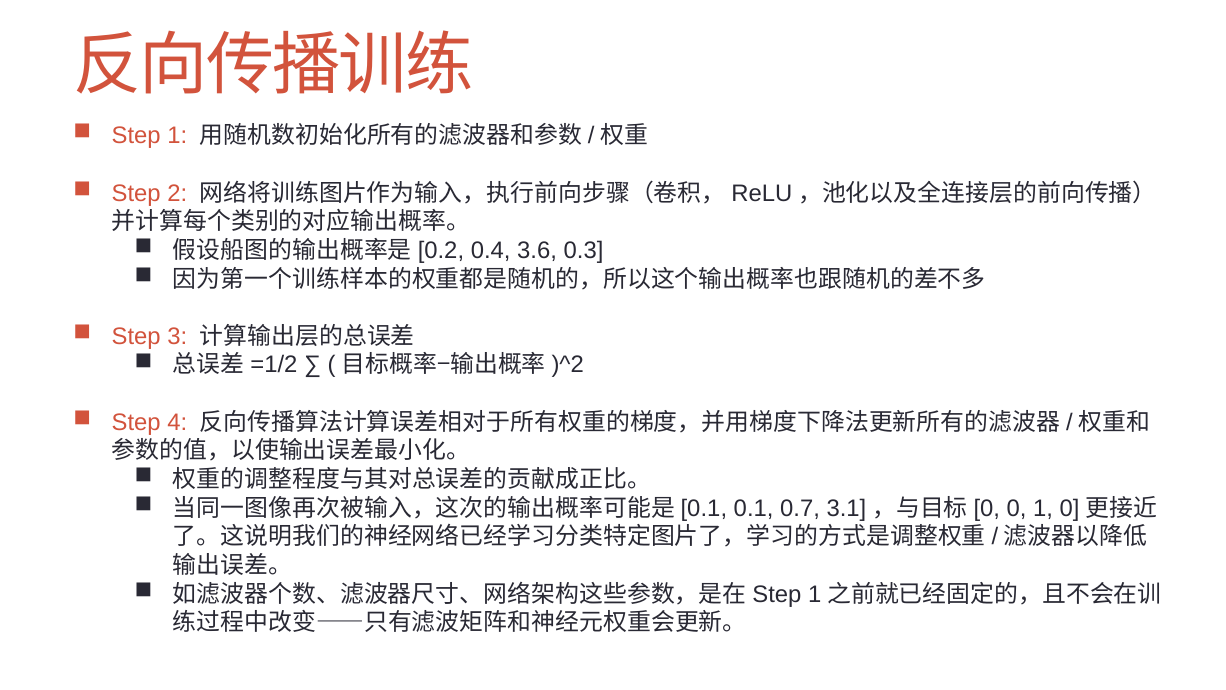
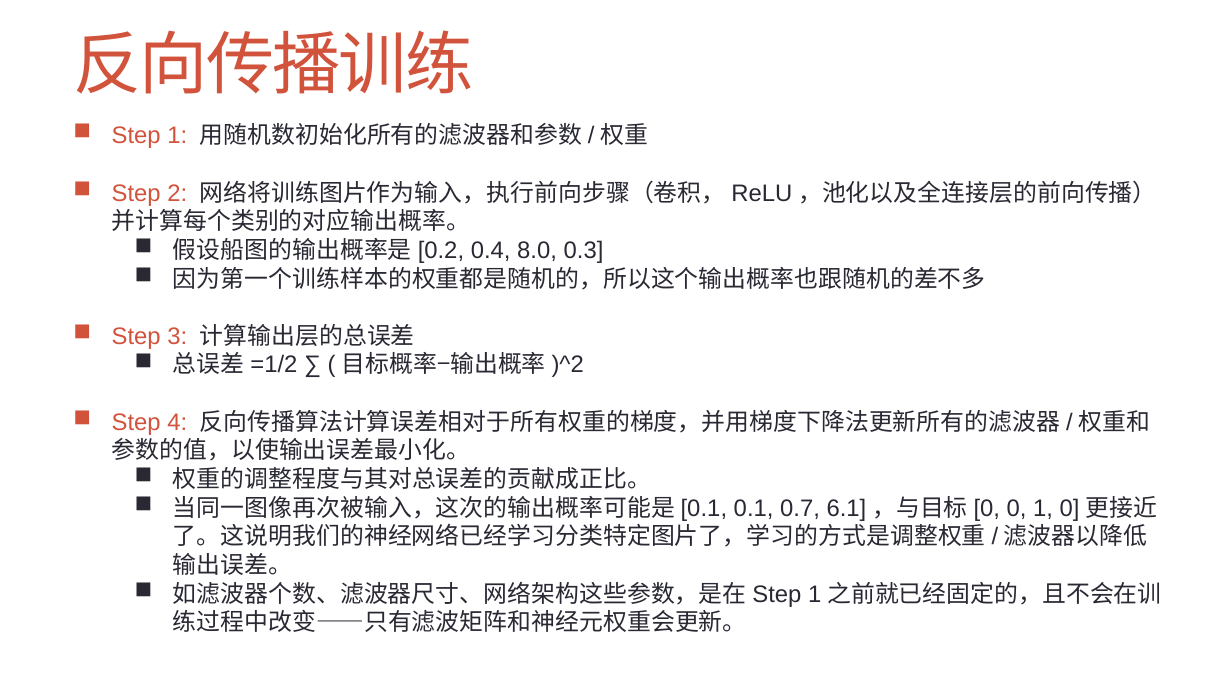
3.6: 3.6 -> 8.0 (537, 250)
3.1: 3.1 -> 6.1 (846, 508)
